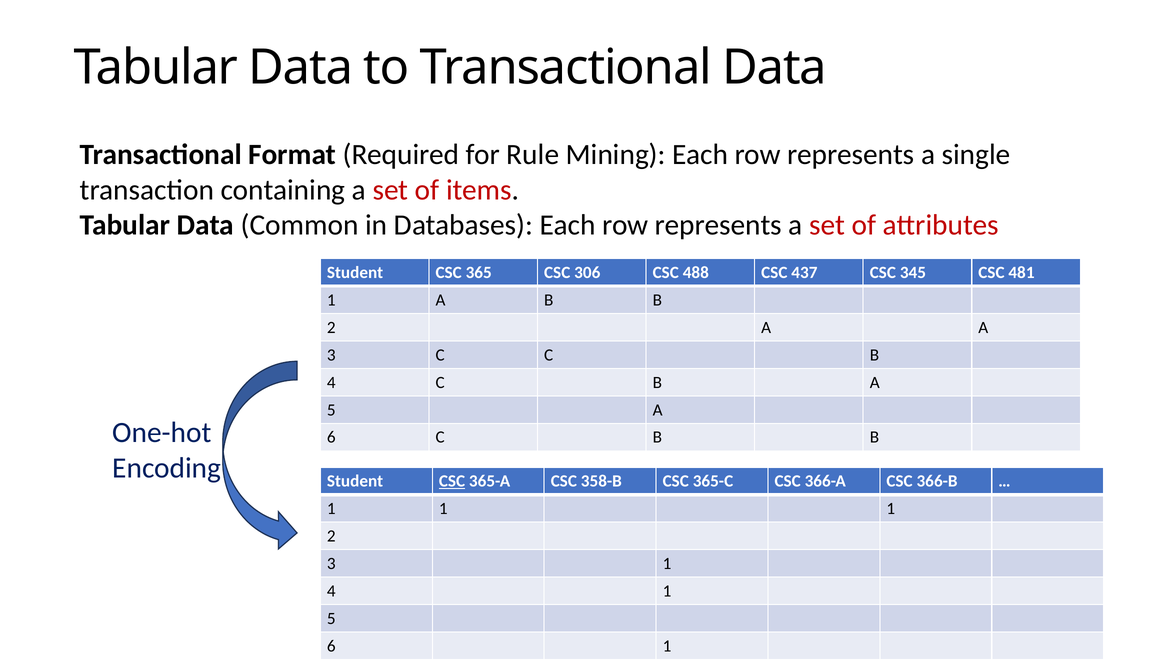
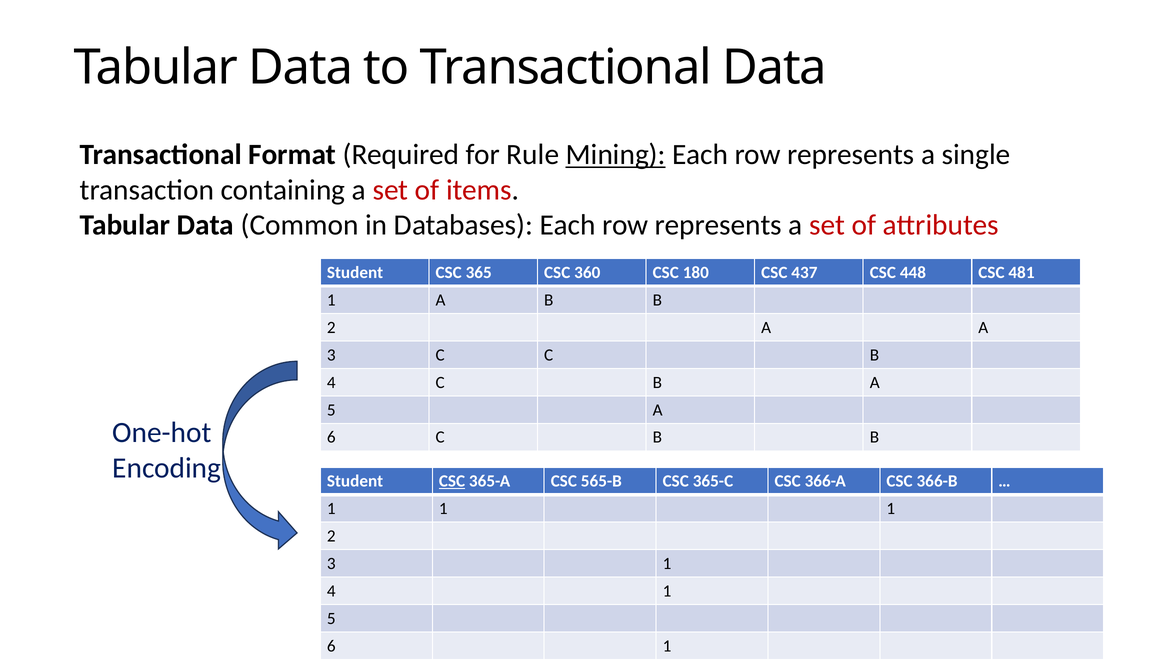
Mining underline: none -> present (616, 155)
306: 306 -> 360 (587, 272)
488: 488 -> 180 (696, 272)
345: 345 -> 448 (913, 272)
358-B: 358-B -> 565-B (601, 481)
